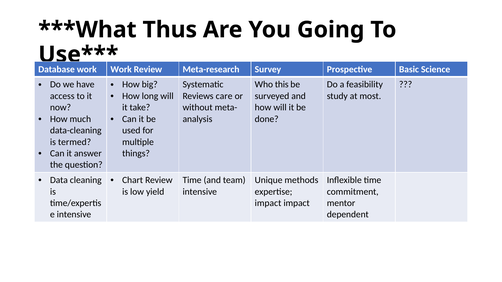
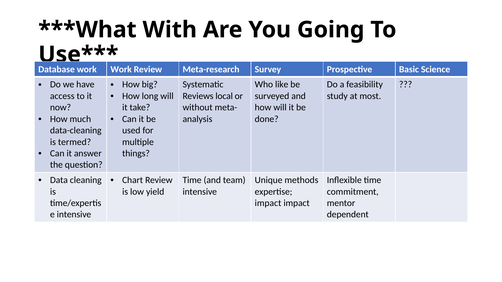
Thus: Thus -> With (170, 30)
this: this -> like (282, 85)
care: care -> local (224, 96)
